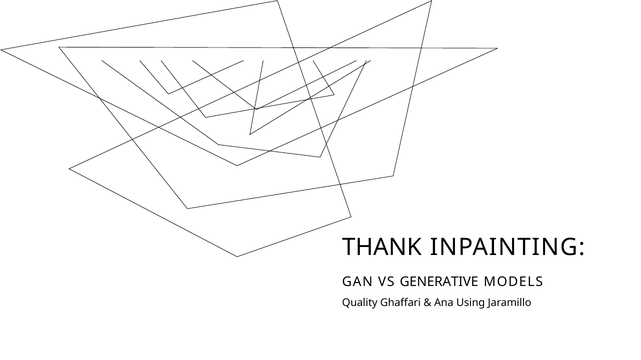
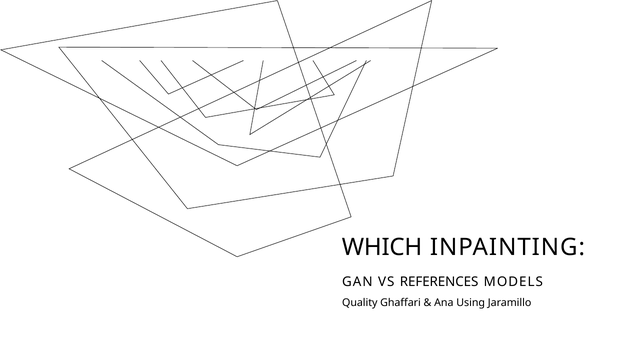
THANK: THANK -> WHICH (382, 248)
GENERATIVE: GENERATIVE -> REFERENCES (439, 282)
